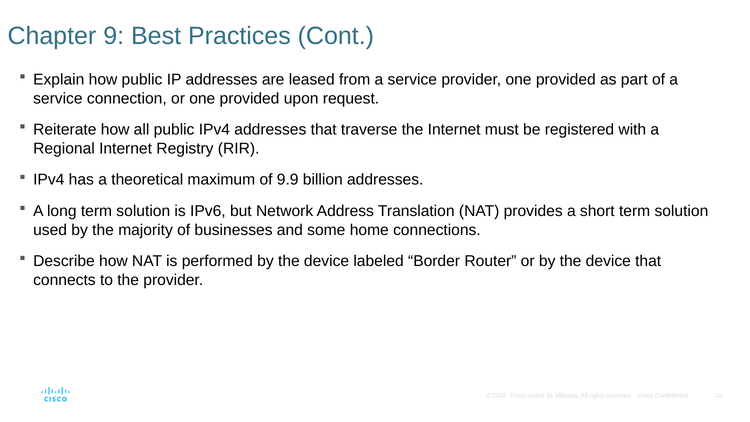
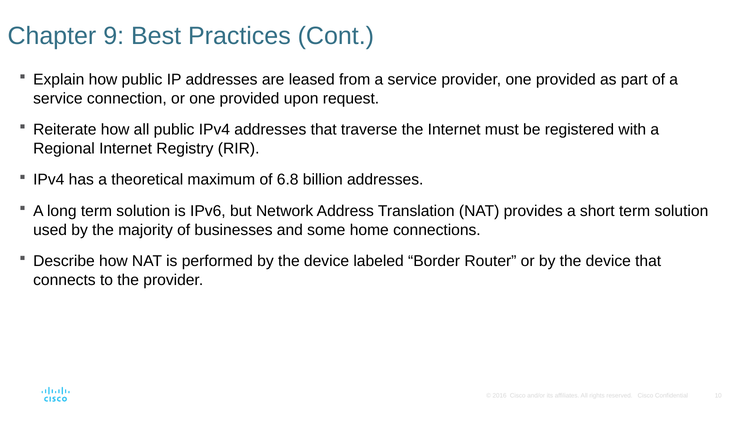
9.9: 9.9 -> 6.8 (288, 180)
